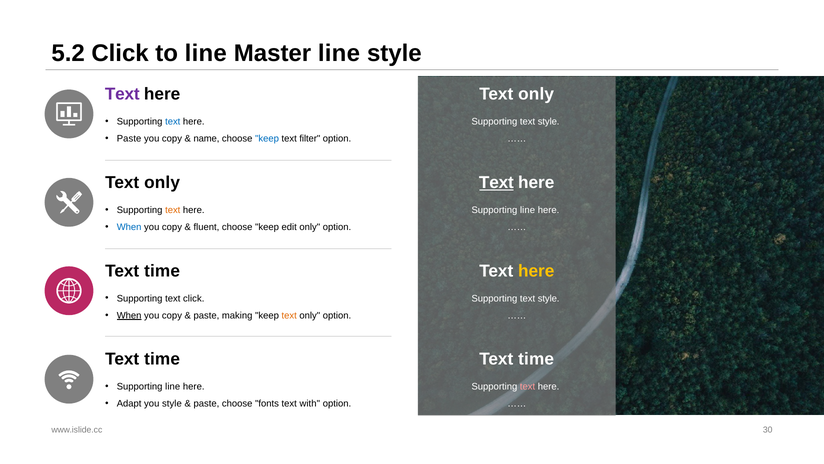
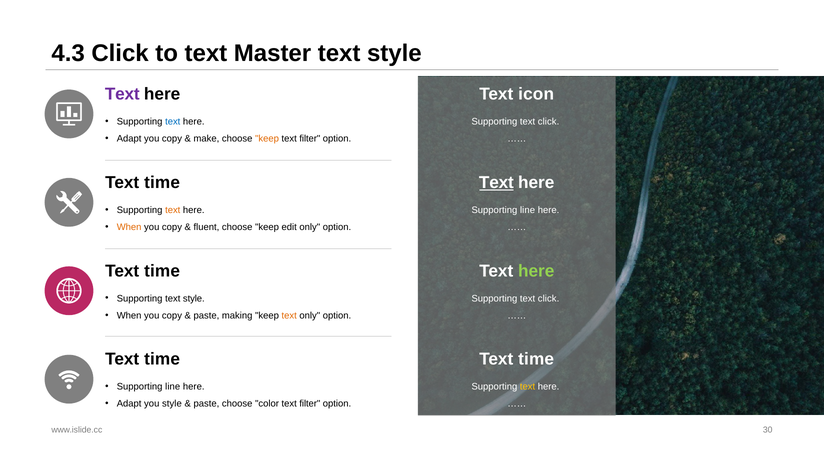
5.2: 5.2 -> 4.3 (68, 53)
to line: line -> text (206, 53)
Master line: line -> text (339, 53)
only: only -> icon (536, 94)
style: style -> click (549, 121)
Paste: Paste -> Adapt (129, 138)
name: name -> make (206, 138)
keep colour: blue -> orange (267, 138)
only: only -> time (162, 182)
When colour: blue -> orange (129, 227)
here colour: yellow -> light green (536, 271)
Supporting text click: click -> style (194, 298)
style: style -> click (549, 298)
When underline: present -> none (129, 315)
text colour: pink -> yellow (528, 386)
fonts: fonts -> color (267, 403)
with: with -> filter (310, 403)
